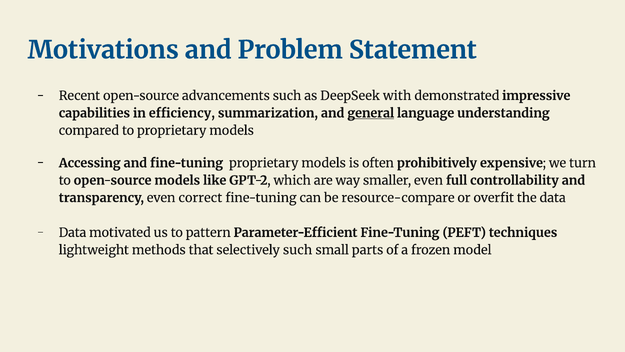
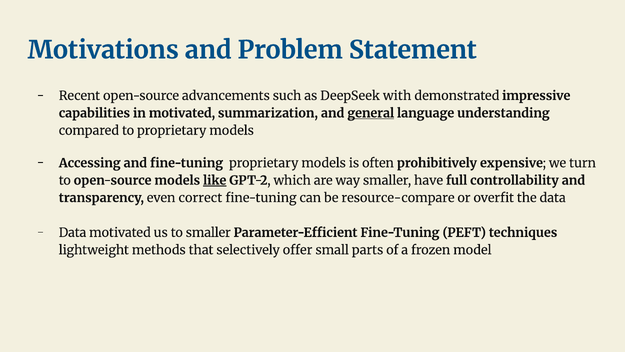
in efficiency: efficiency -> motivated (182, 113)
like underline: none -> present (215, 180)
smaller even: even -> have (429, 180)
to pattern: pattern -> smaller (208, 232)
selectively such: such -> offer (298, 250)
